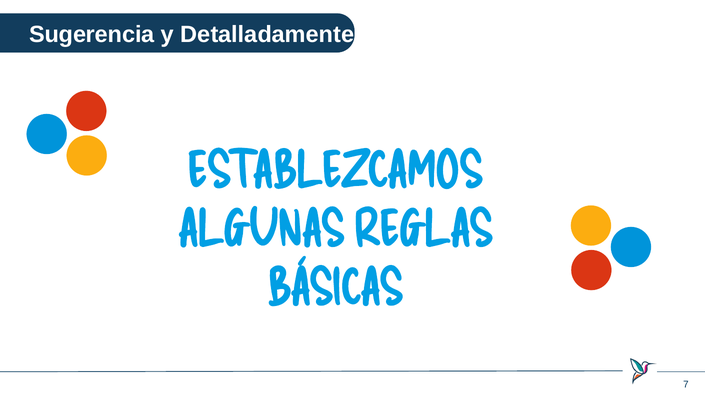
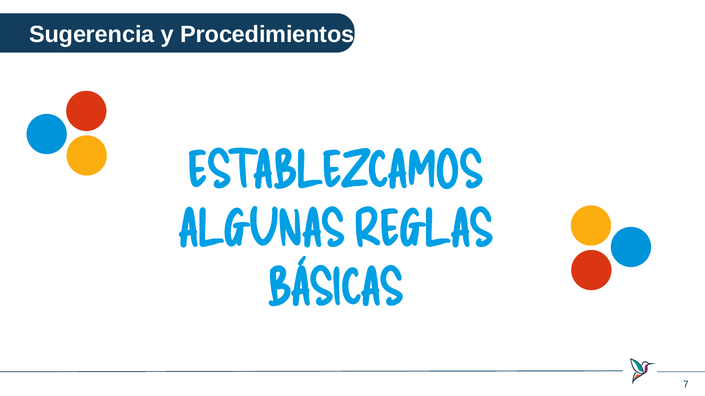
Detalladamente: Detalladamente -> Procedimientos (267, 34)
